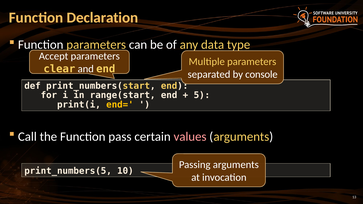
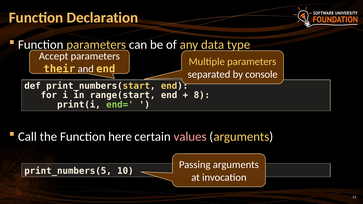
clear: clear -> their (59, 69)
5: 5 -> 8 (202, 95)
end= colour: yellow -> light green (120, 105)
pass: pass -> here (120, 137)
